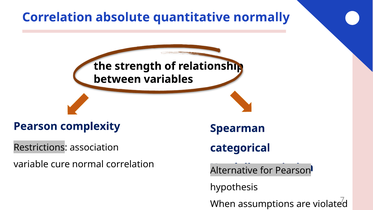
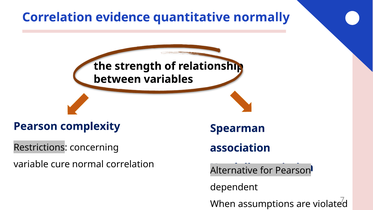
absolute: absolute -> evidence (123, 17)
association: association -> concerning (94, 147)
categorical: categorical -> association (240, 148)
hypothesis: hypothesis -> dependent (234, 187)
